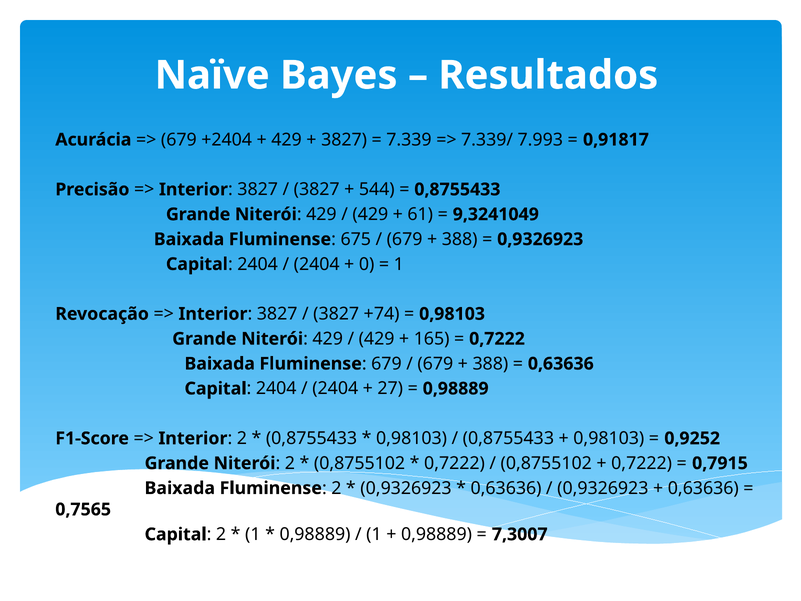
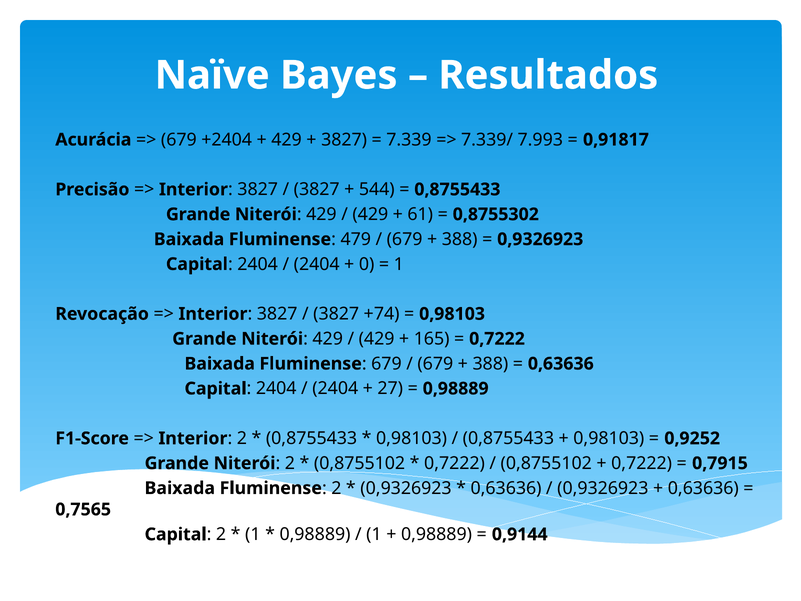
9,3241049: 9,3241049 -> 0,8755302 (496, 214)
675: 675 -> 479 (356, 239)
7,3007: 7,3007 -> 0,9144 (520, 534)
